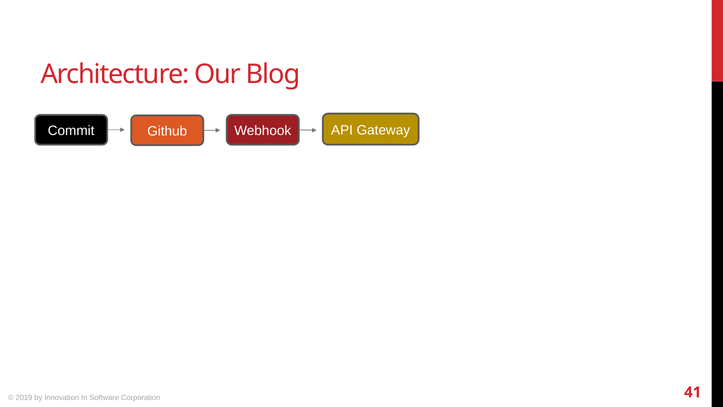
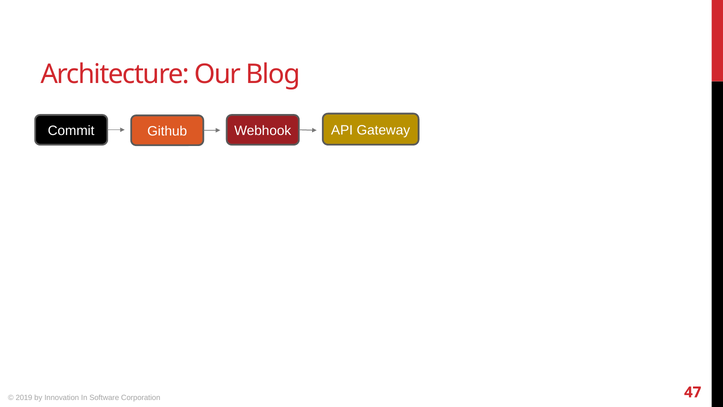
41: 41 -> 47 (693, 392)
